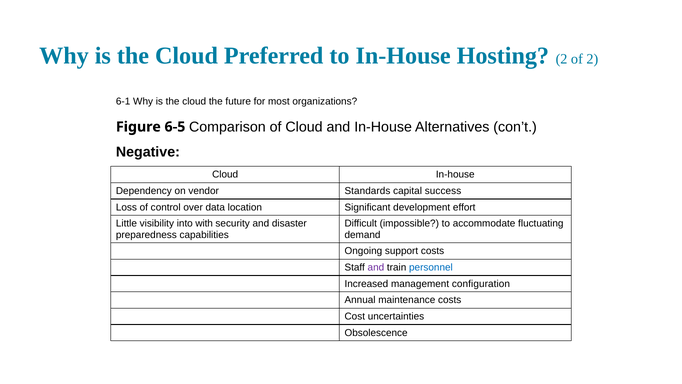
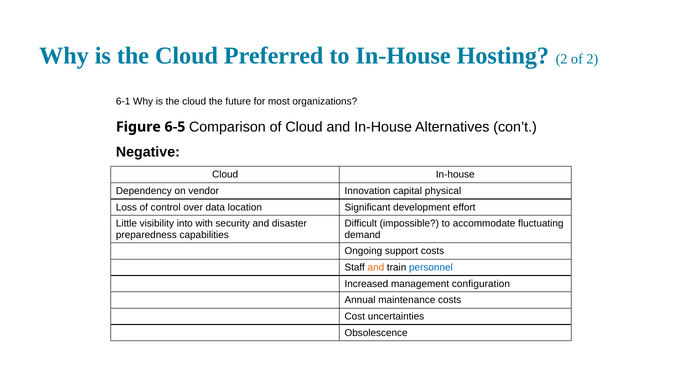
Standards: Standards -> Innovation (368, 191)
success: success -> physical (443, 191)
and colour: purple -> orange (376, 267)
